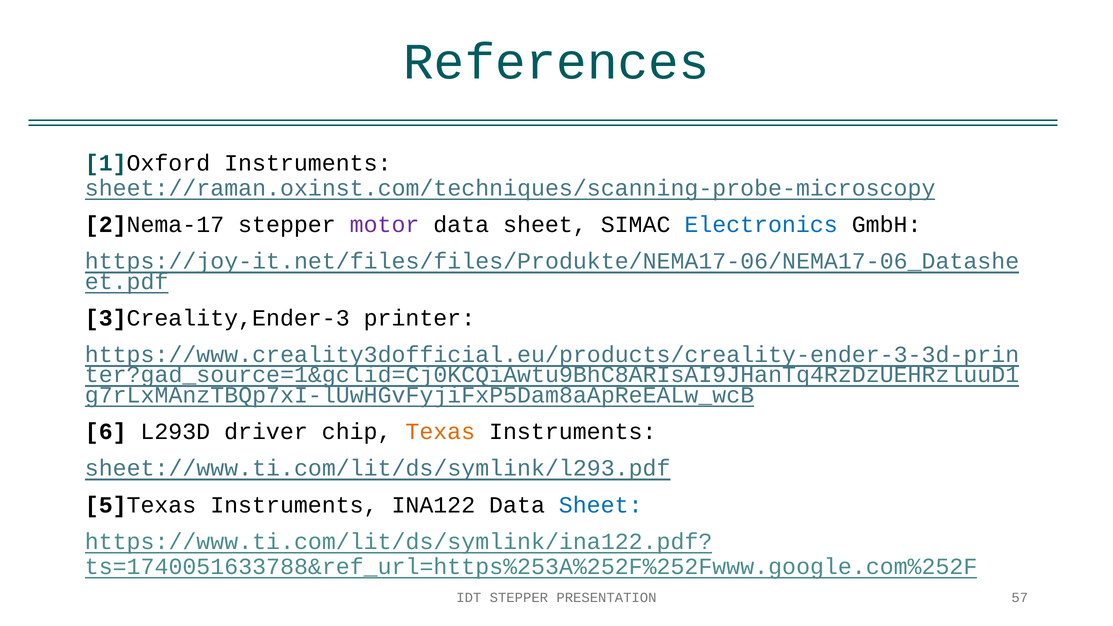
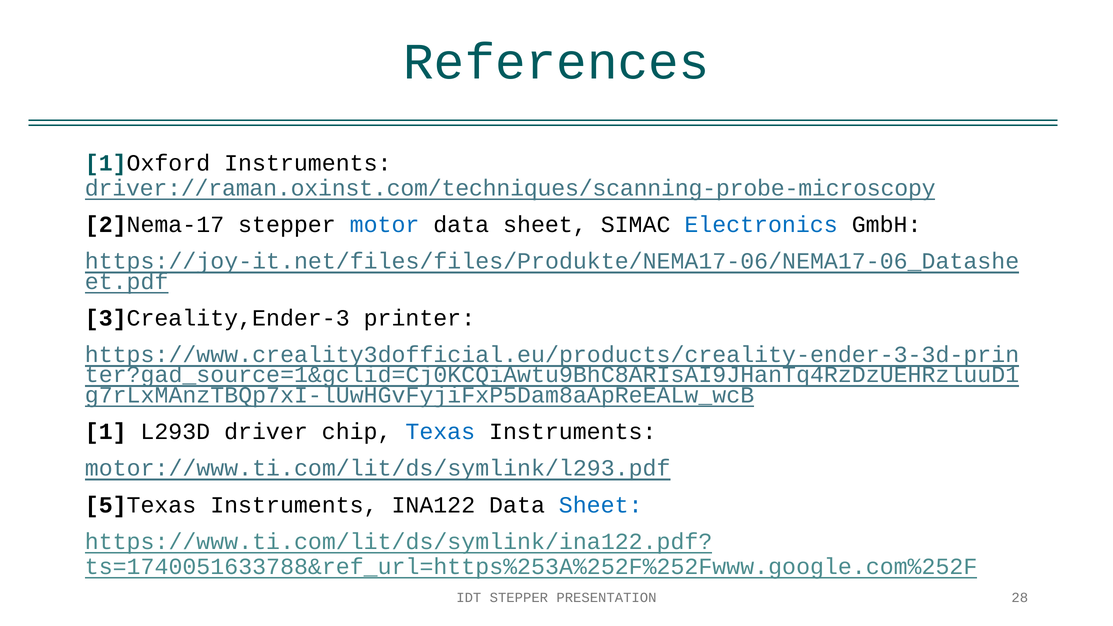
sheet://raman.oxinst.com/techniques/scanning-probe-microscopy: sheet://raman.oxinst.com/techniques/scanning-probe-microscopy -> driver://raman.oxinst.com/techniques/scanning-probe-microscopy (510, 188)
motor colour: purple -> blue (385, 225)
6: 6 -> 1 (106, 432)
Texas colour: orange -> blue (440, 432)
sheet://www.ti.com/lit/ds/symlink/l293.pdf: sheet://www.ti.com/lit/ds/symlink/l293.pdf -> motor://www.ti.com/lit/ds/symlink/l293.pdf (378, 468)
57: 57 -> 28 (1020, 598)
